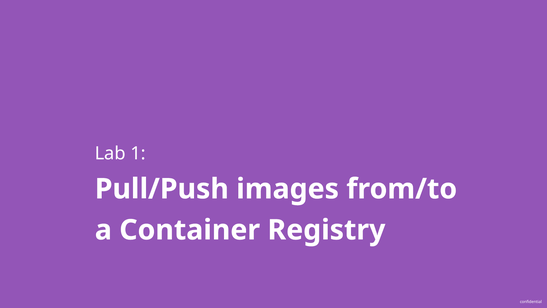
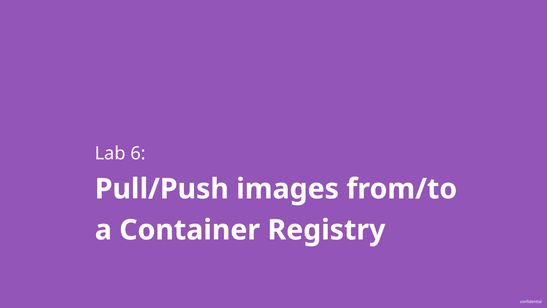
1: 1 -> 6 (138, 153)
